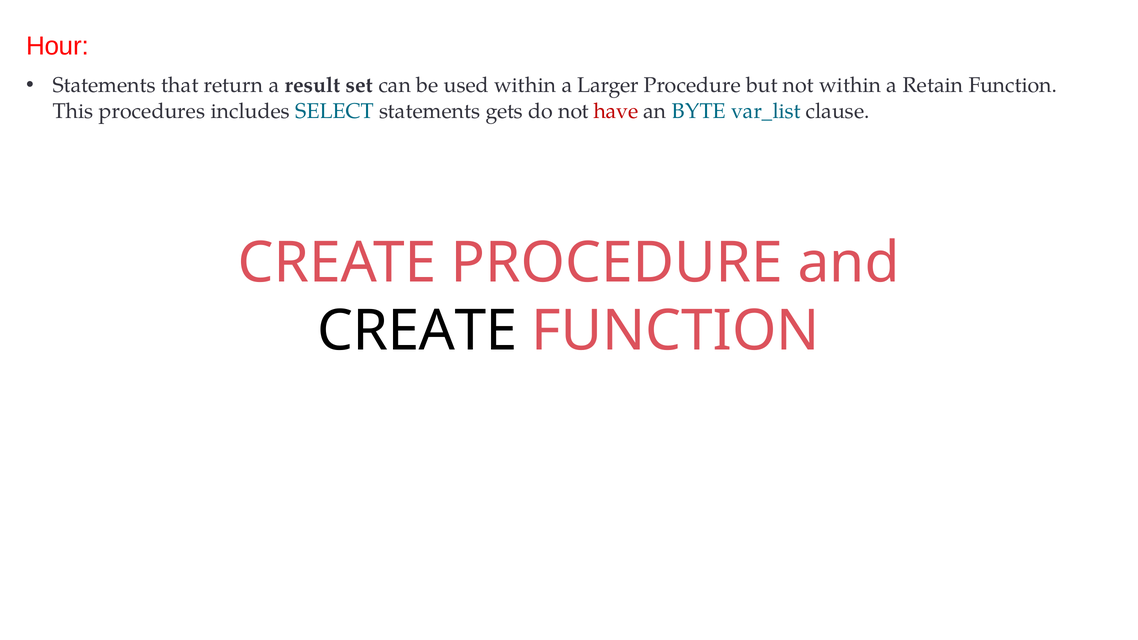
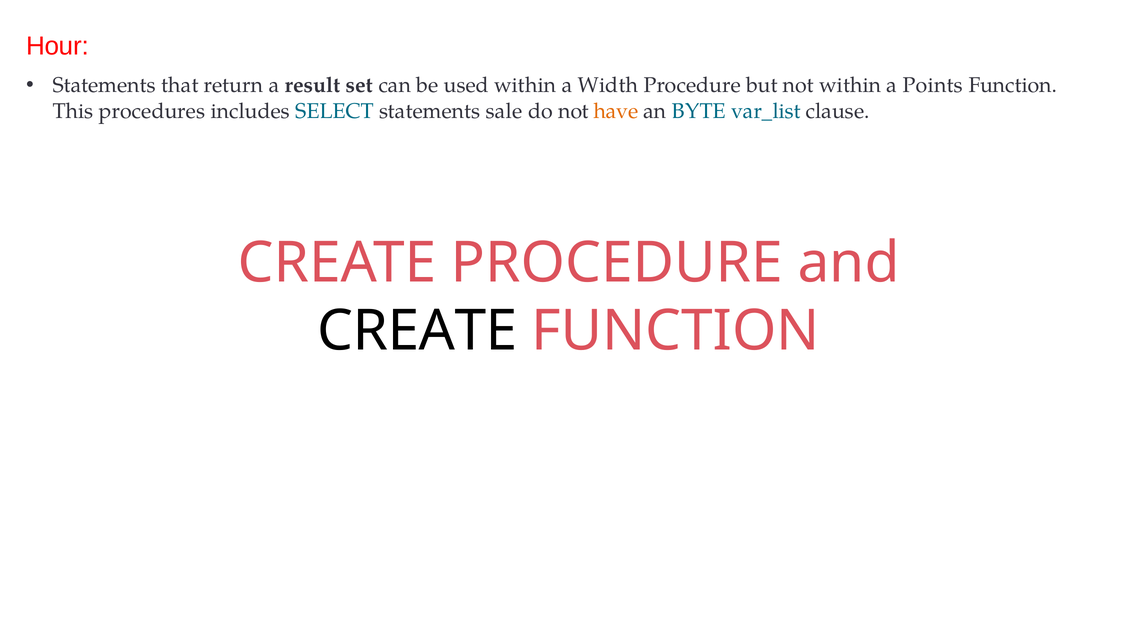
Larger: Larger -> Width (608, 85)
Retain: Retain -> Points (933, 85)
gets: gets -> sale (504, 111)
have colour: red -> orange (616, 111)
